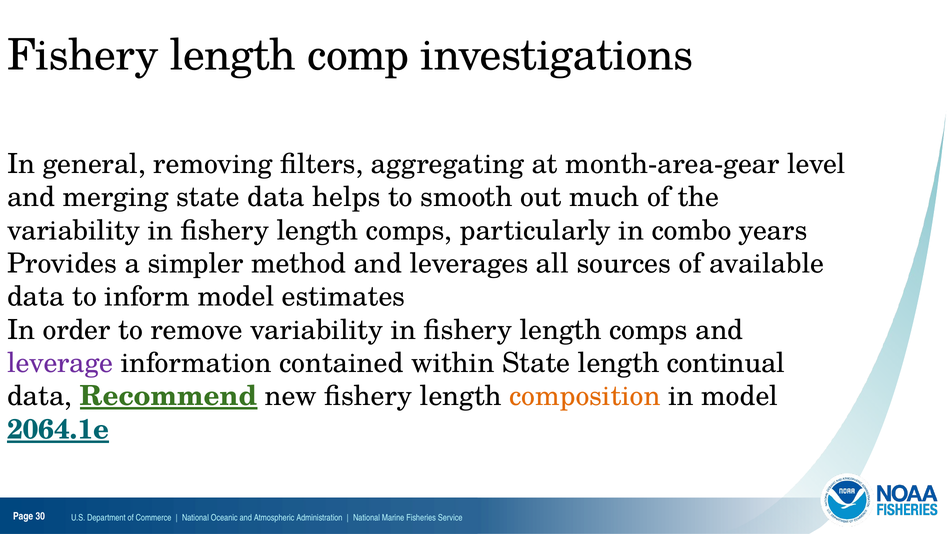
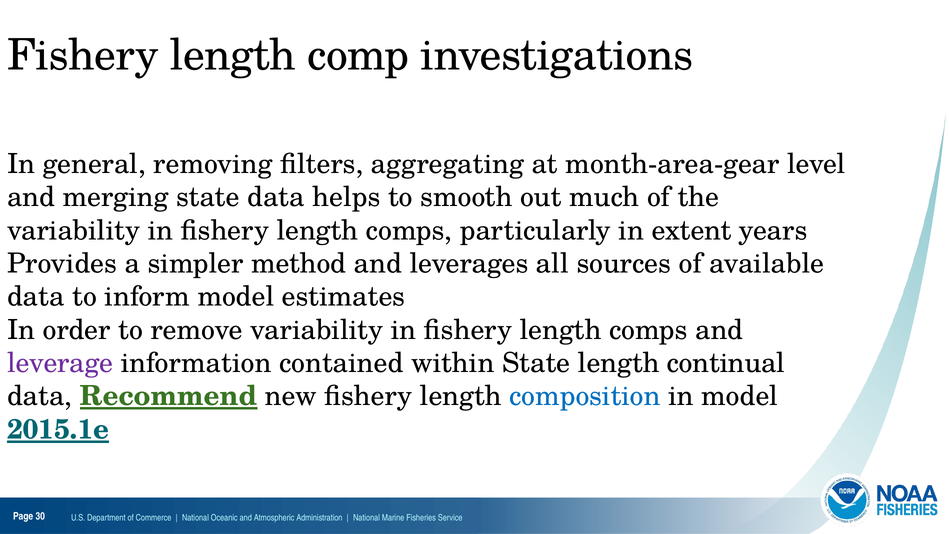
combo: combo -> extent (692, 230)
composition colour: orange -> blue (585, 396)
2064.1e: 2064.1e -> 2015.1e (58, 429)
